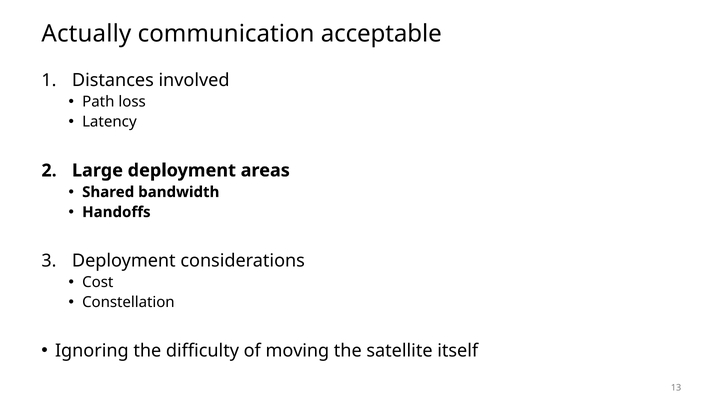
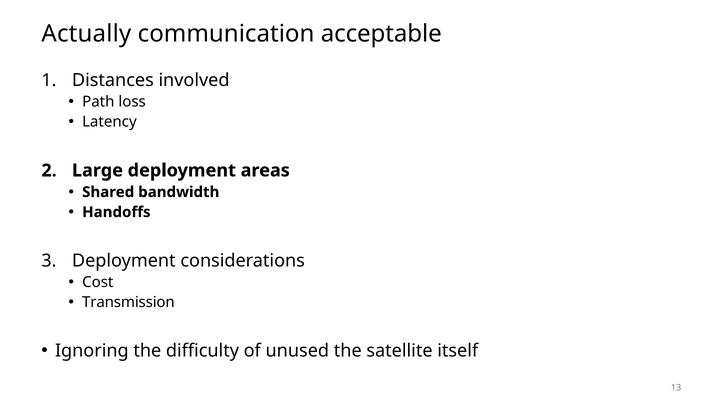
Constellation: Constellation -> Transmission (128, 302)
moving: moving -> unused (297, 351)
